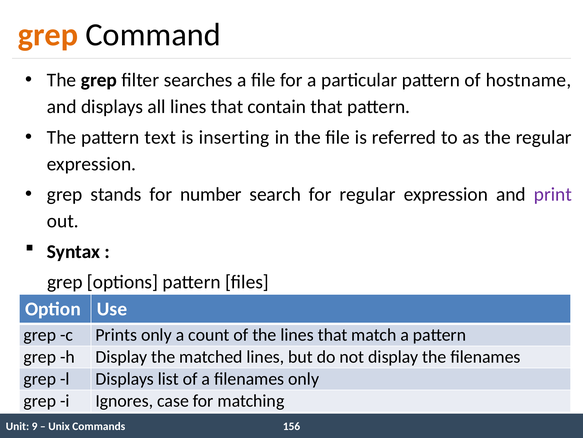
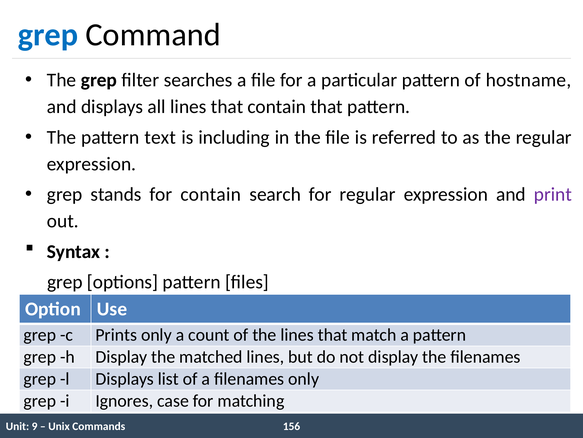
grep colour: orange -> blue (48, 35)
inserting: inserting -> including (234, 137)
for number: number -> contain (211, 194)
